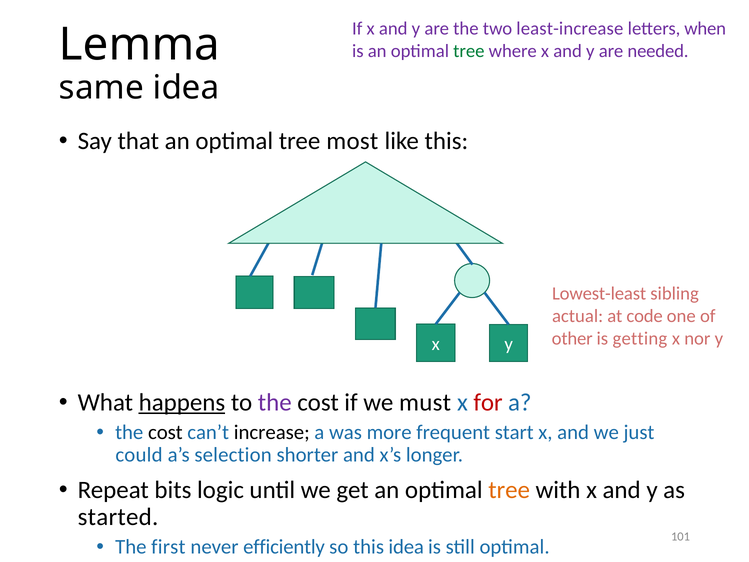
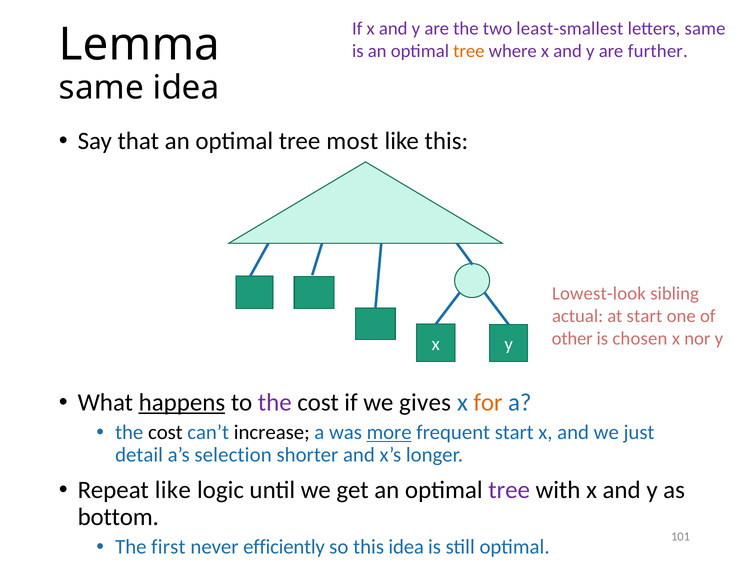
least-increase: least-increase -> least-smallest (570, 28)
letters when: when -> same (705, 28)
tree colour: green -> orange (469, 51)
needed: needed -> further (658, 51)
Lowest-least: Lowest-least -> Lowest-look (599, 293)
at code: code -> start (644, 316)
getting: getting -> chosen (640, 338)
must: must -> gives (425, 402)
for colour: red -> orange (488, 402)
more underline: none -> present (389, 432)
could: could -> detail (139, 455)
Repeat bits: bits -> like (173, 490)
tree colour: orange -> purple (509, 490)
started: started -> bottom (118, 517)
